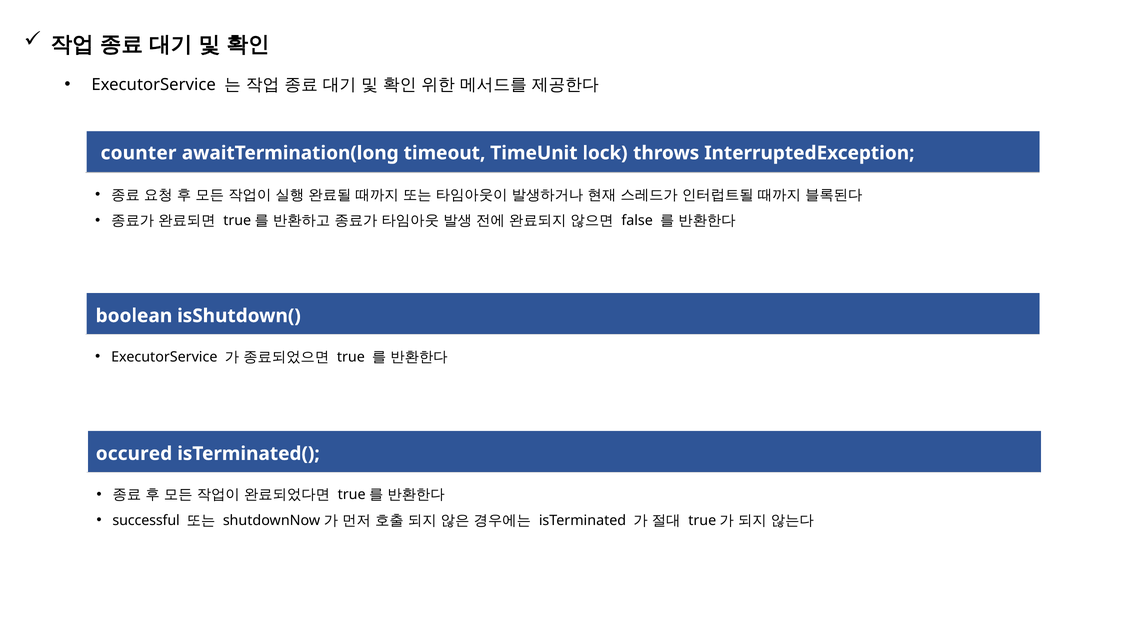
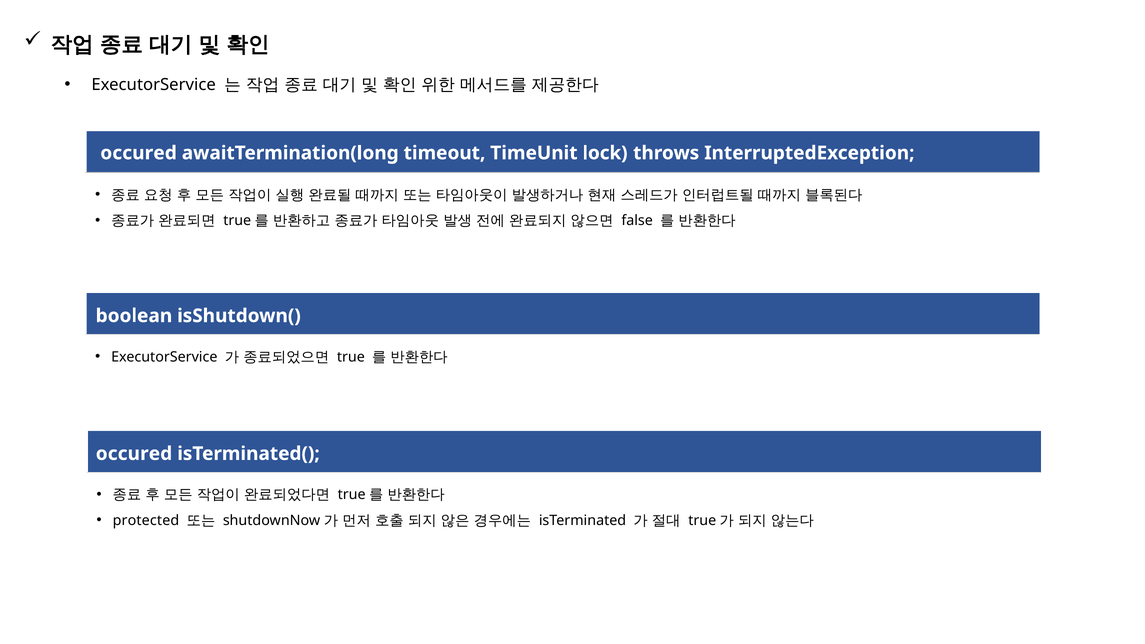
counter: counter -> occured (139, 153)
successful: successful -> protected (146, 520)
